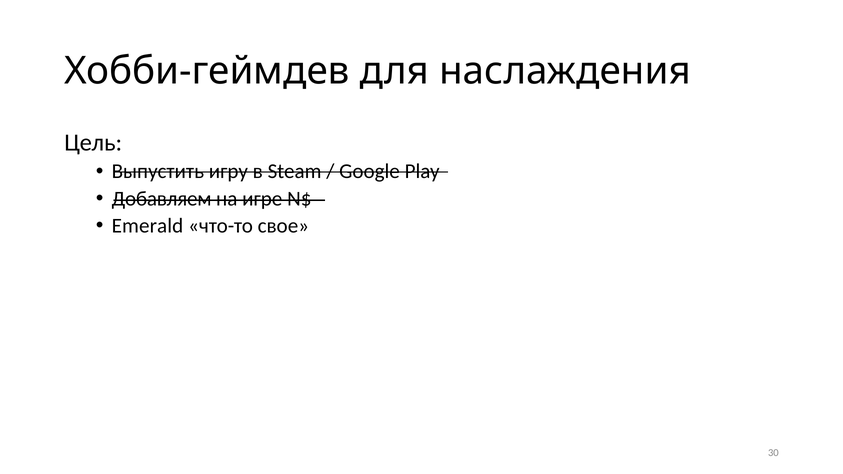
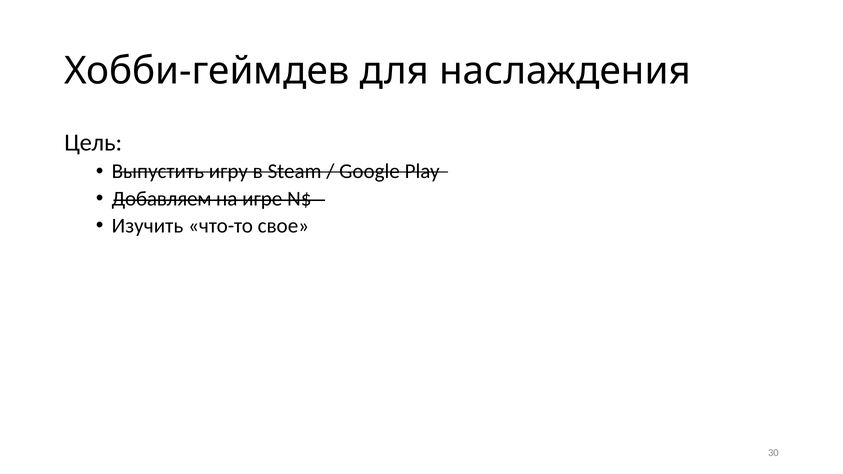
Emerald: Emerald -> Изучить (148, 226)
